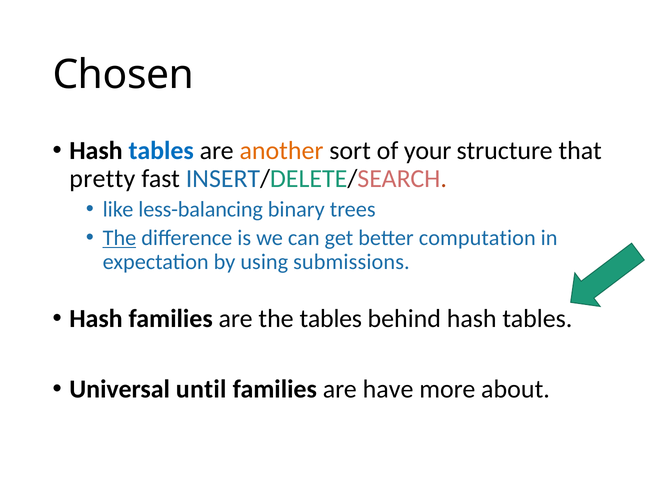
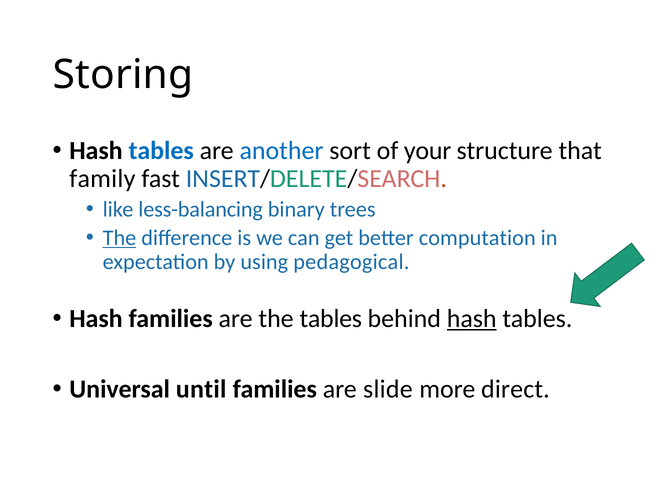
Chosen: Chosen -> Storing (123, 75)
another colour: orange -> blue (281, 151)
pretty: pretty -> family (102, 179)
submissions: submissions -> pedagogical (351, 262)
hash underline: none -> present (472, 319)
have: have -> slide (388, 389)
about: about -> direct (515, 389)
